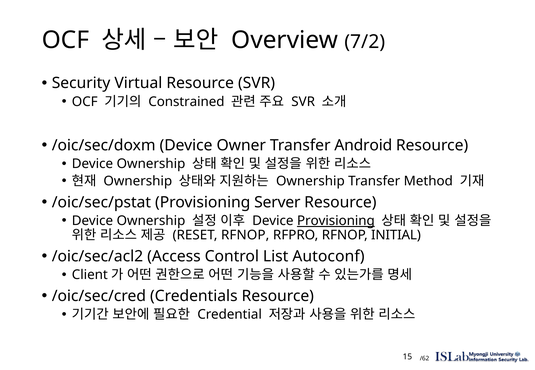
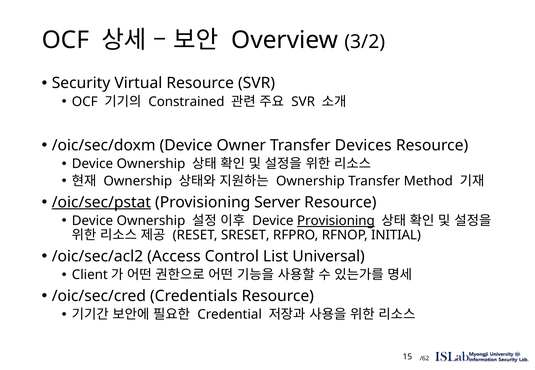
7/2: 7/2 -> 3/2 (365, 42)
Android: Android -> Devices (363, 145)
/oic/sec/pstat underline: none -> present (101, 202)
RESET RFNOP: RFNOP -> SRESET (245, 235)
Autoconf: Autoconf -> Universal (329, 257)
